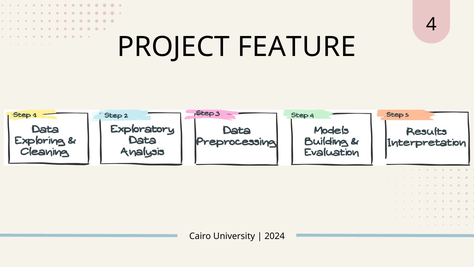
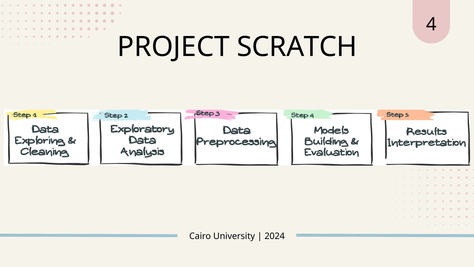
FEATURE: FEATURE -> SCRATCH (297, 47)
